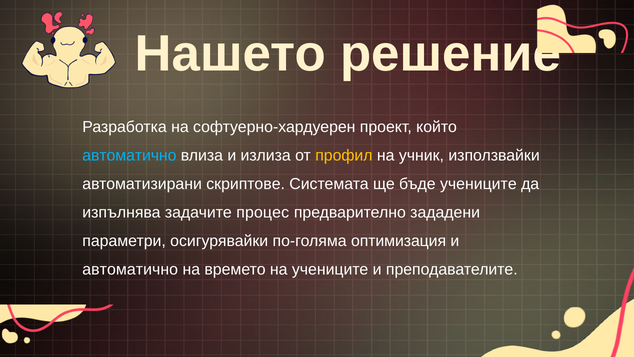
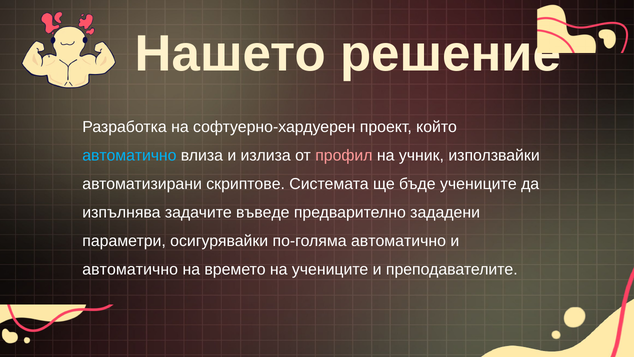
профил colour: yellow -> pink (344, 155)
процес: процес -> въведе (263, 212)
по-голяма оптимизация: оптимизация -> автоматично (399, 241)
